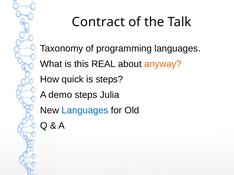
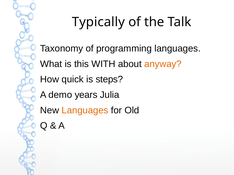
Contract: Contract -> Typically (98, 22)
REAL: REAL -> WITH (103, 64)
demo steps: steps -> years (86, 95)
Languages colour: blue -> orange (85, 111)
